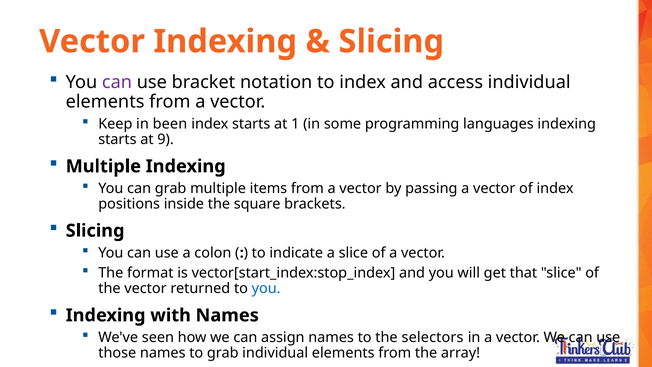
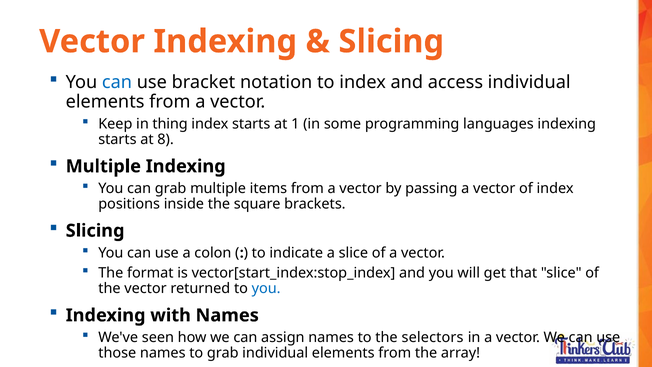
can colour: purple -> blue (117, 82)
been: been -> thing (170, 124)
9: 9 -> 8 (166, 140)
